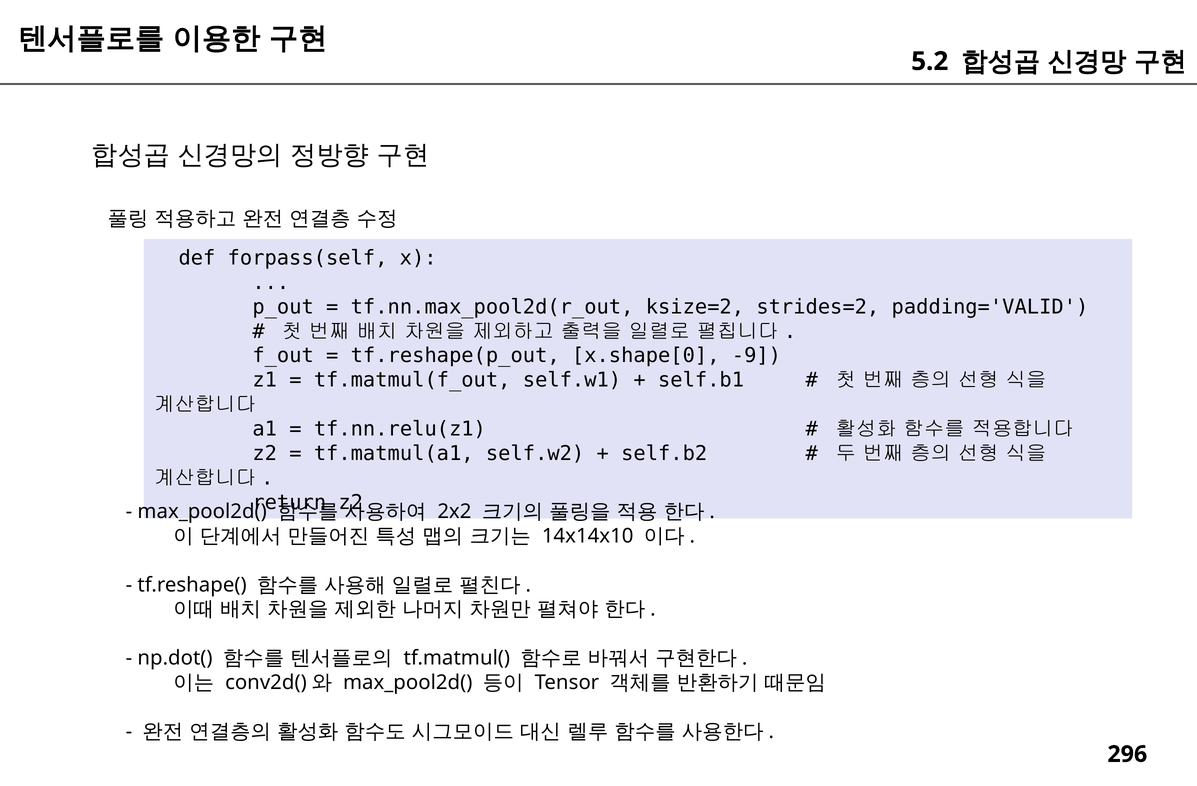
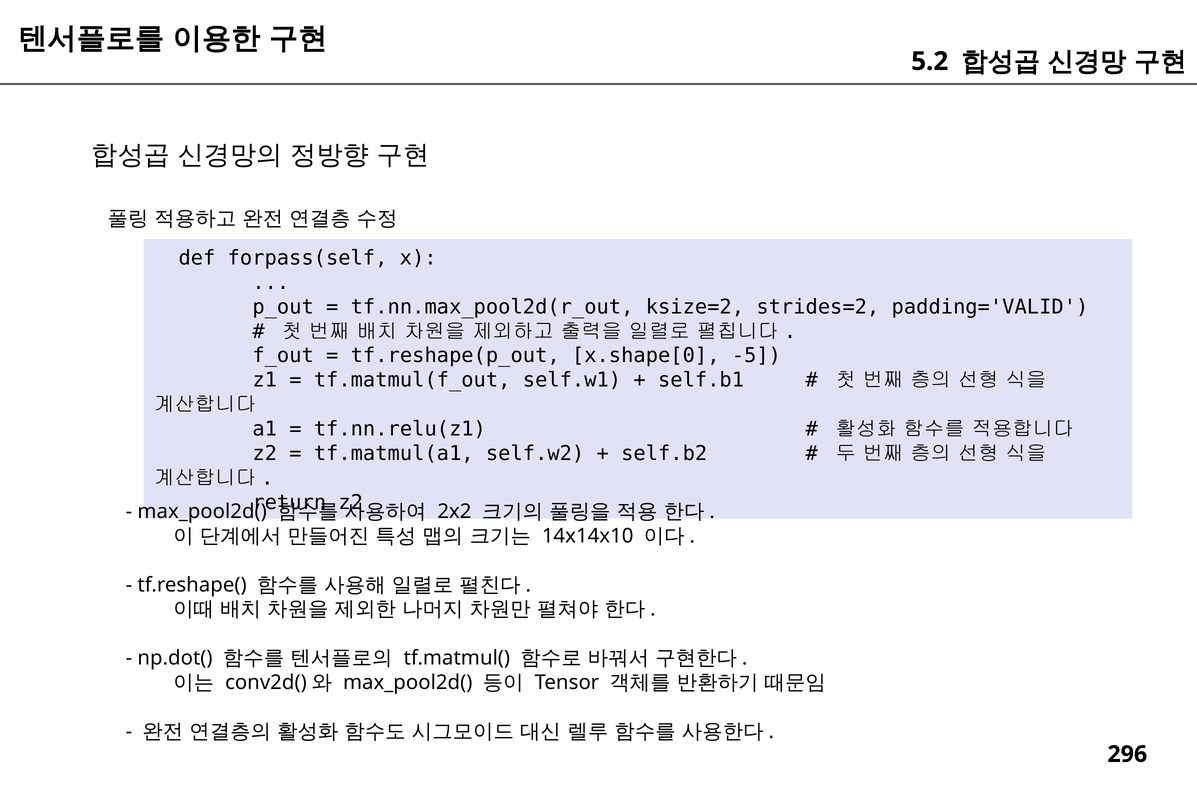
-9: -9 -> -5 (756, 356)
